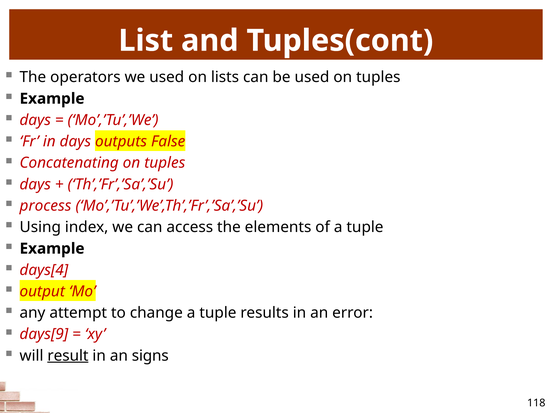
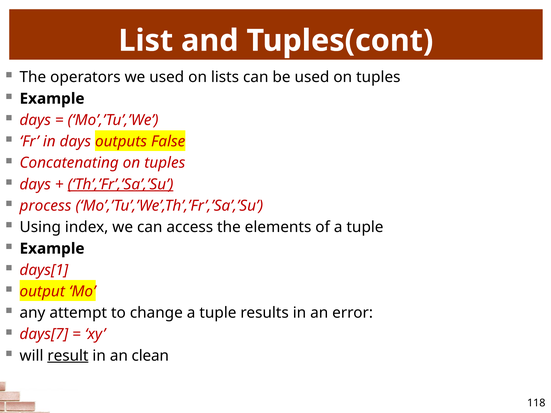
Th’,’Fr’,’Sa’,’Su underline: none -> present (121, 184)
days[4: days[4 -> days[1 (44, 270)
days[9: days[9 -> days[7 (44, 334)
signs: signs -> clean (150, 356)
